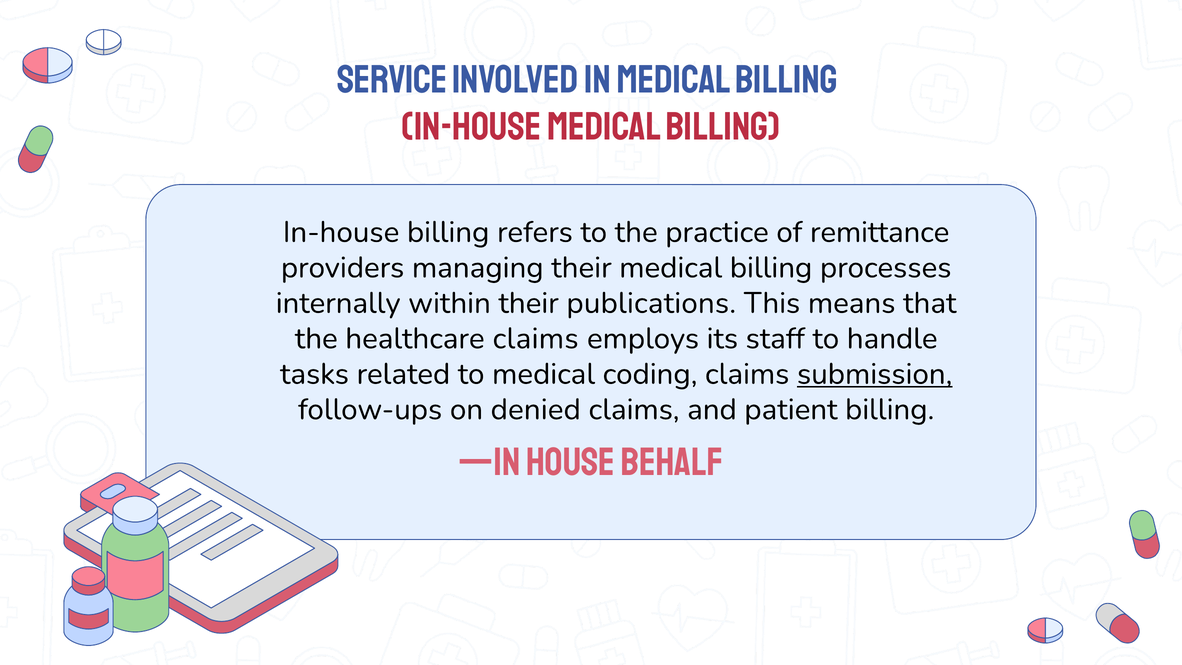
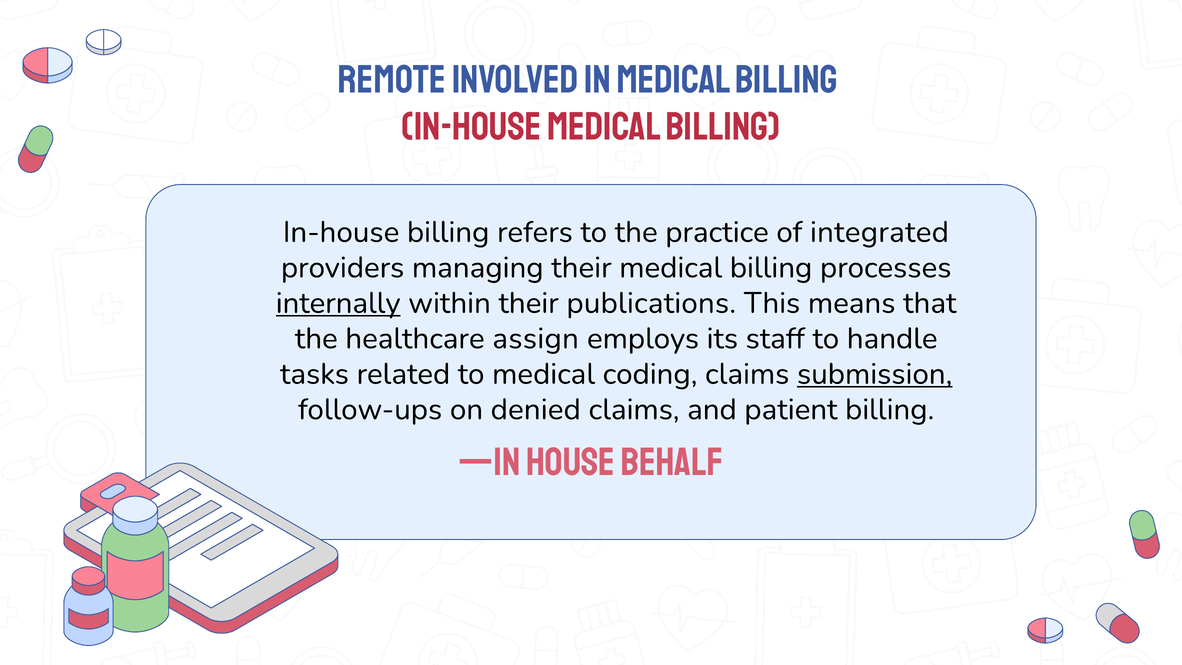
Service: Service -> Remote (392, 79)
remittance: remittance -> integrated (879, 232)
internally underline: none -> present (338, 303)
healthcare claims: claims -> assign (536, 338)
